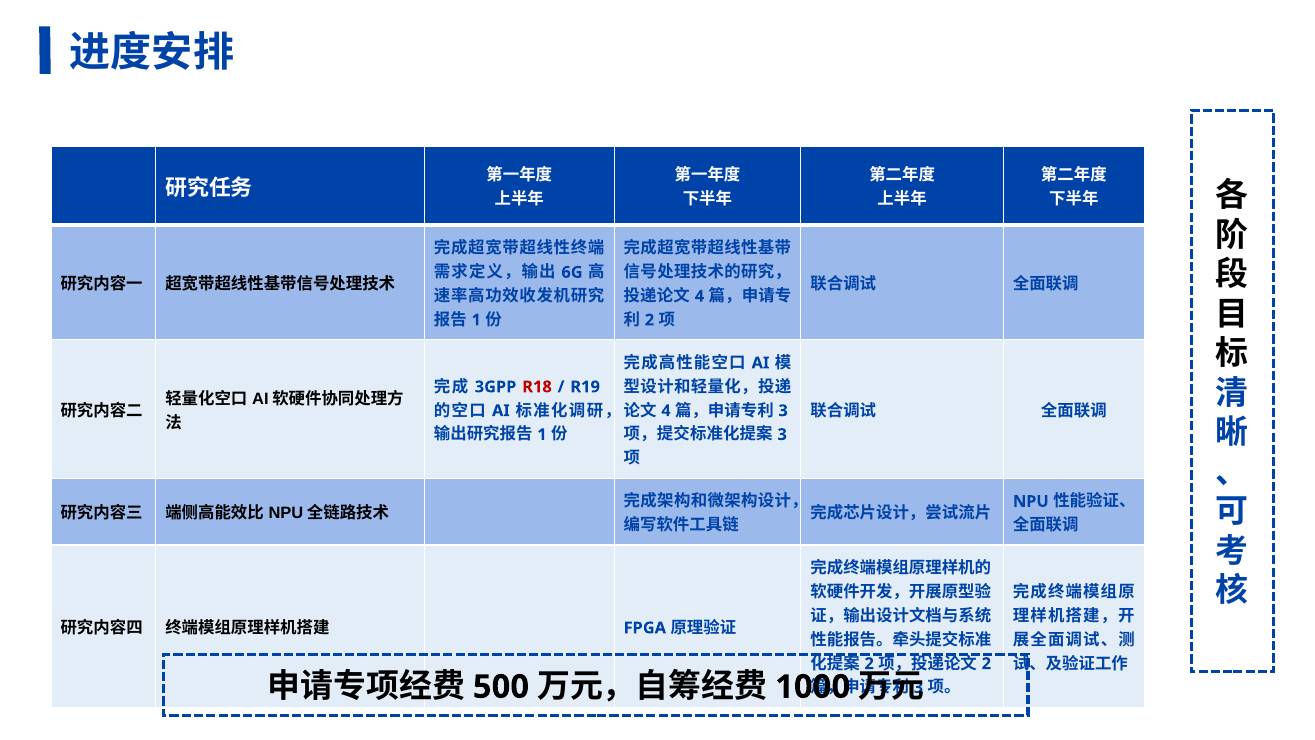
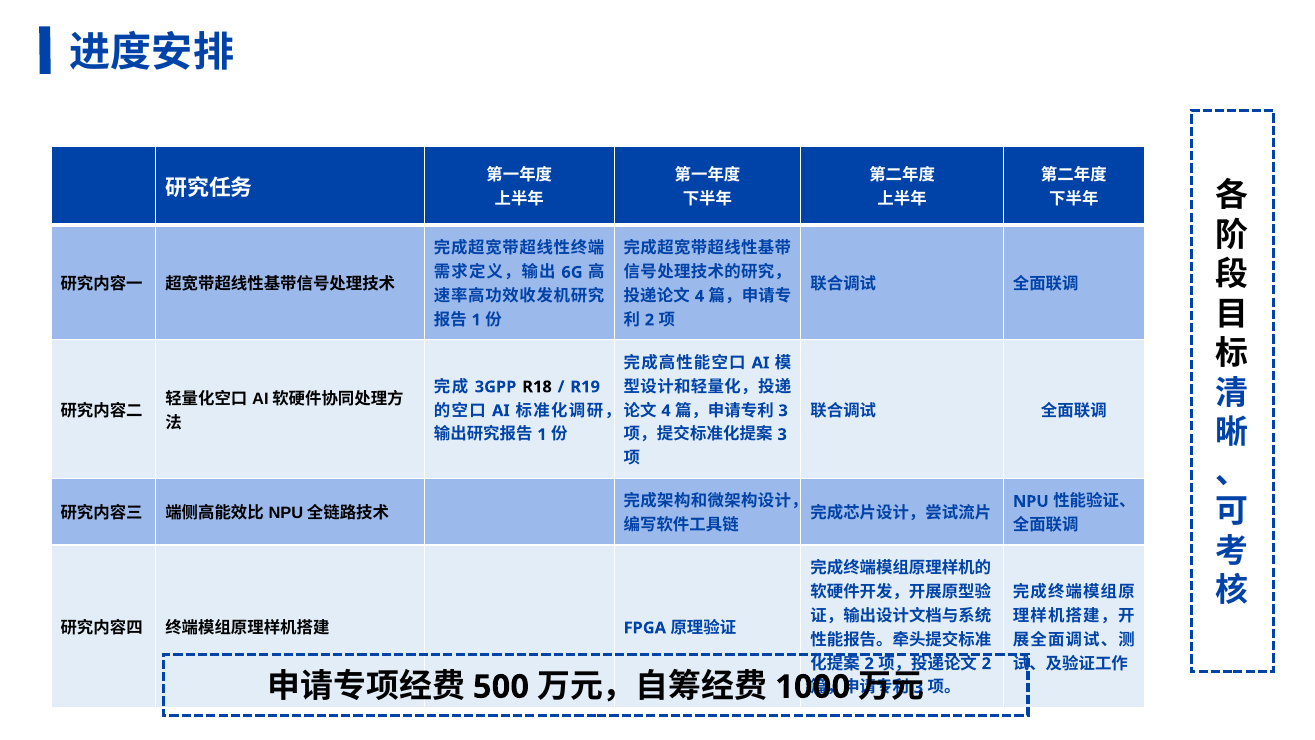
R18 colour: red -> black (537, 387)
